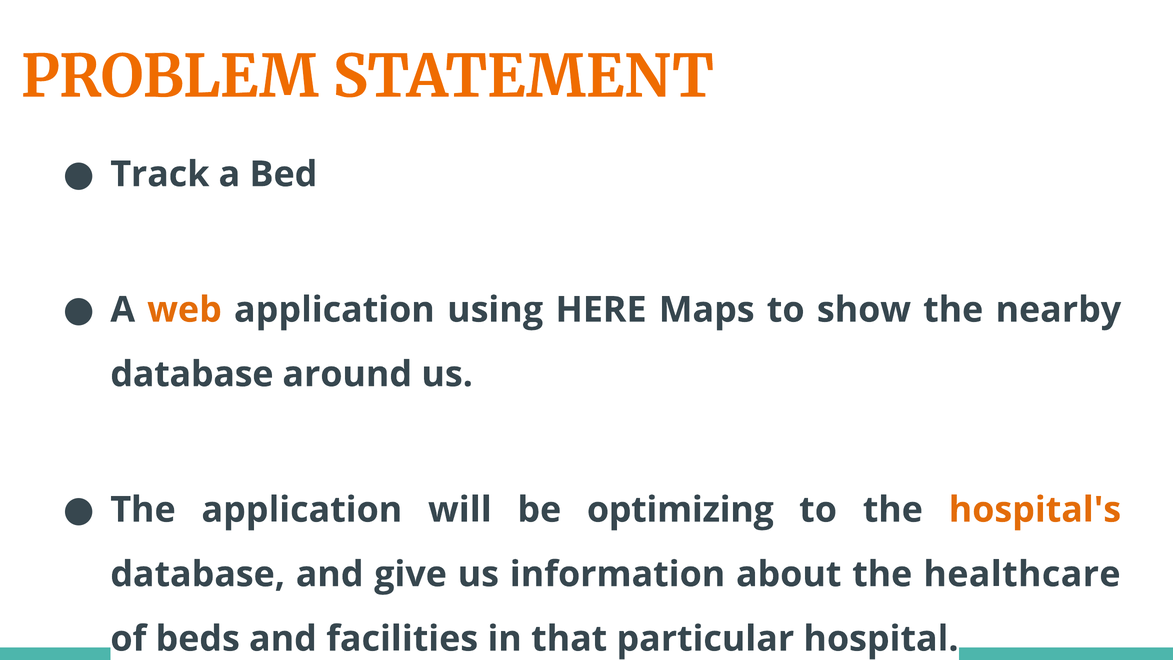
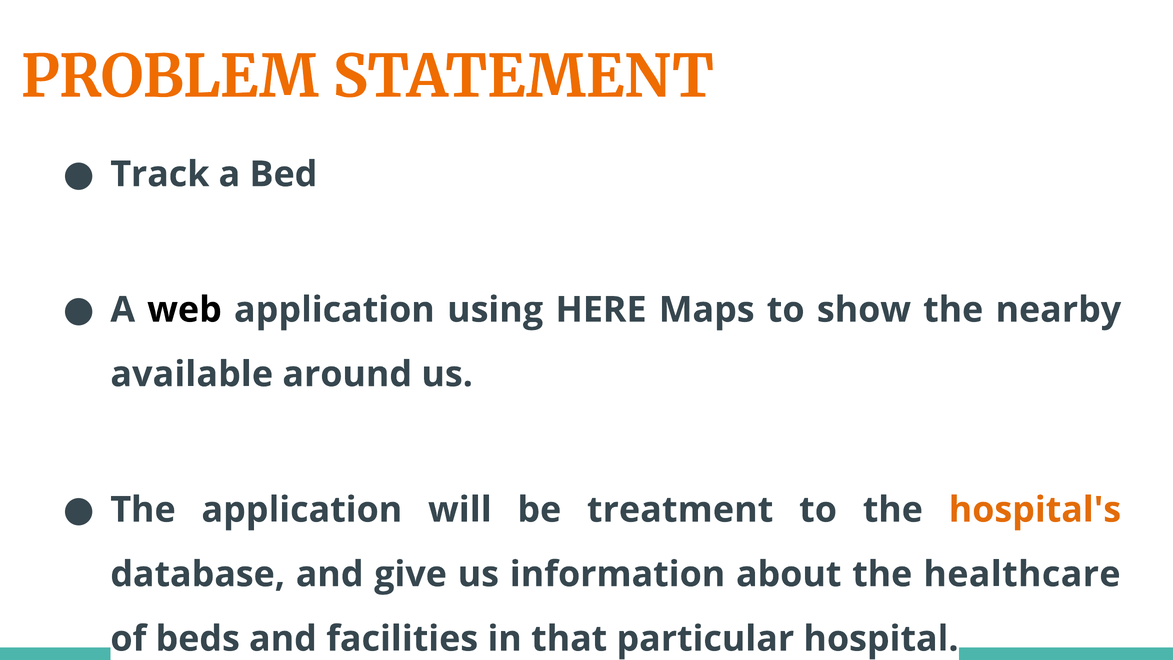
web colour: orange -> black (185, 310)
database: database -> available (192, 374)
optimizing: optimizing -> treatment (680, 510)
